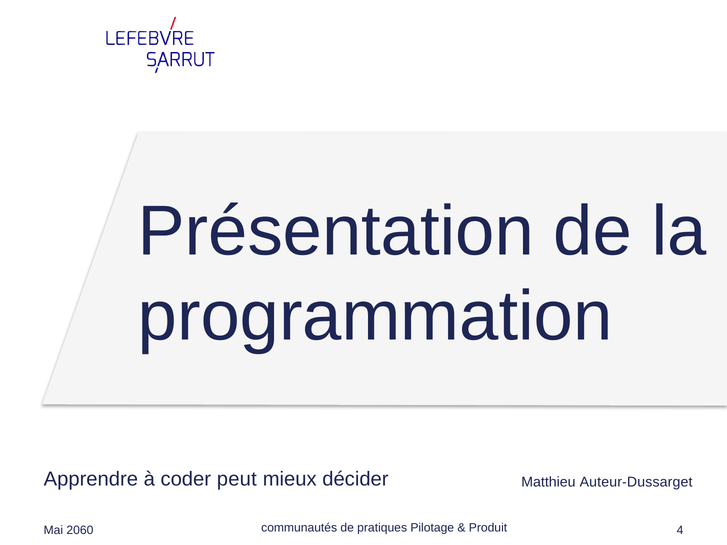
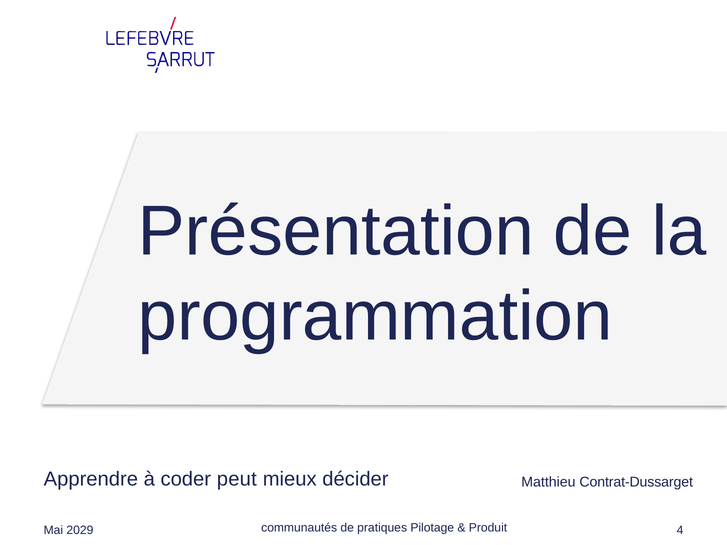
Auteur-Dussarget: Auteur-Dussarget -> Contrat-Dussarget (636, 483)
2060: 2060 -> 2029 (80, 531)
